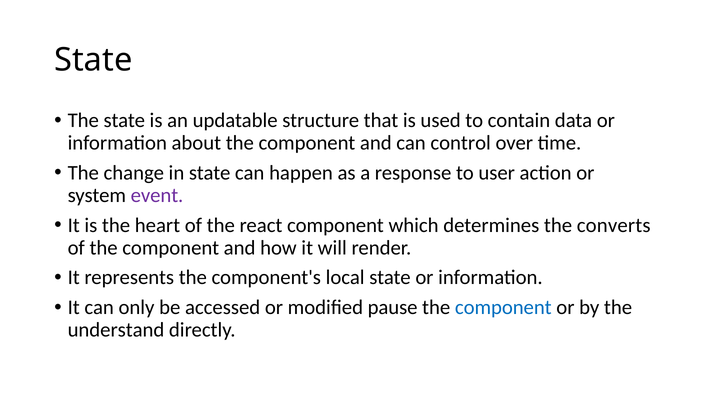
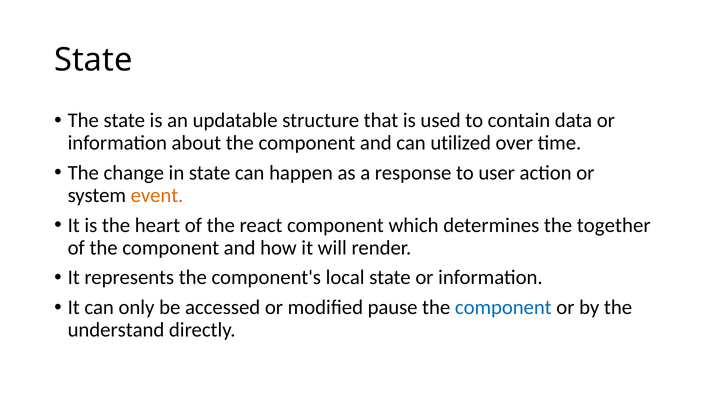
control: control -> utilized (461, 143)
event colour: purple -> orange (157, 195)
converts: converts -> together (614, 225)
